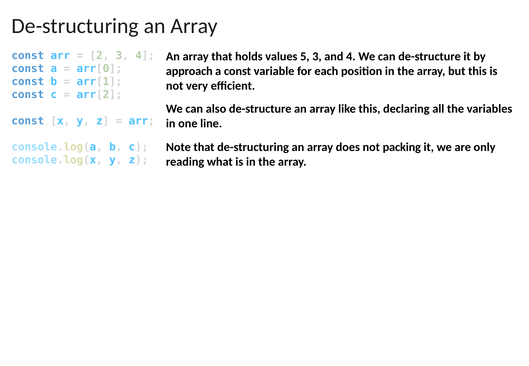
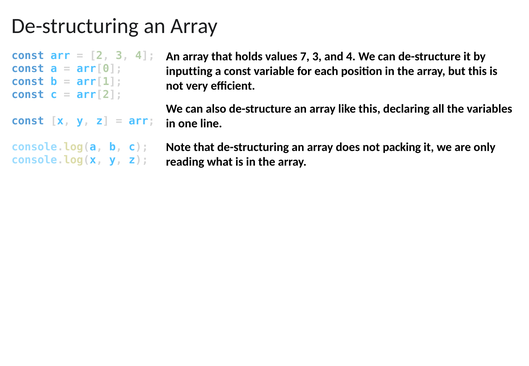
5: 5 -> 7 (305, 57)
approach: approach -> inputting (189, 71)
